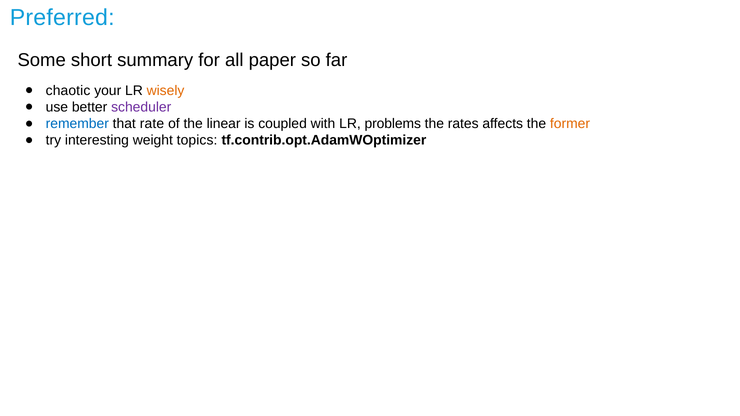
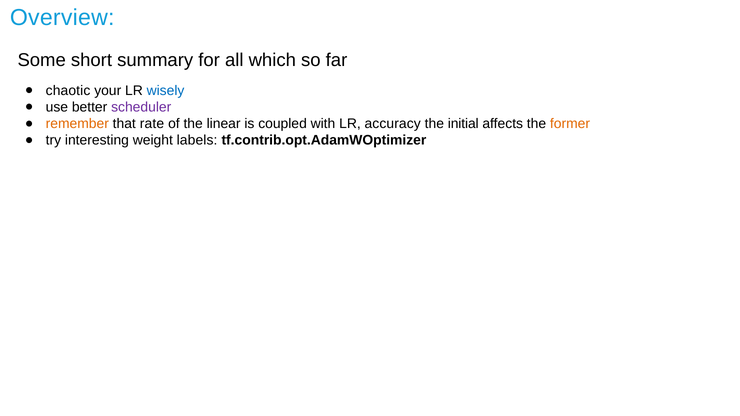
Preferred: Preferred -> Overview (62, 18)
paper: paper -> which (272, 60)
wisely colour: orange -> blue (166, 91)
remember colour: blue -> orange (77, 124)
problems: problems -> accuracy (393, 124)
rates: rates -> initial (463, 124)
topics: topics -> labels (197, 141)
